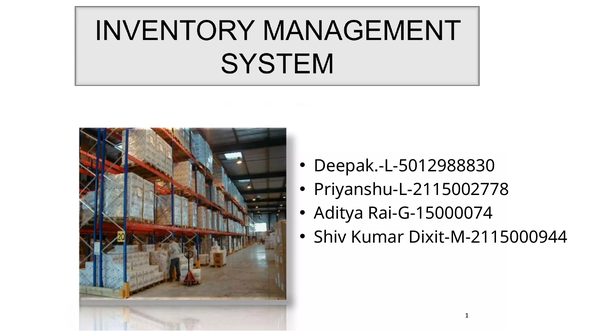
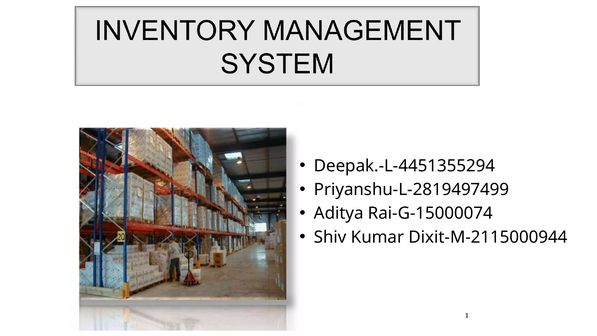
Deepak.-L-5012988830: Deepak.-L-5012988830 -> Deepak.-L-4451355294 (404, 166)
Priyanshu-L-2115002778: Priyanshu-L-2115002778 -> Priyanshu-L-2819497499 (412, 190)
